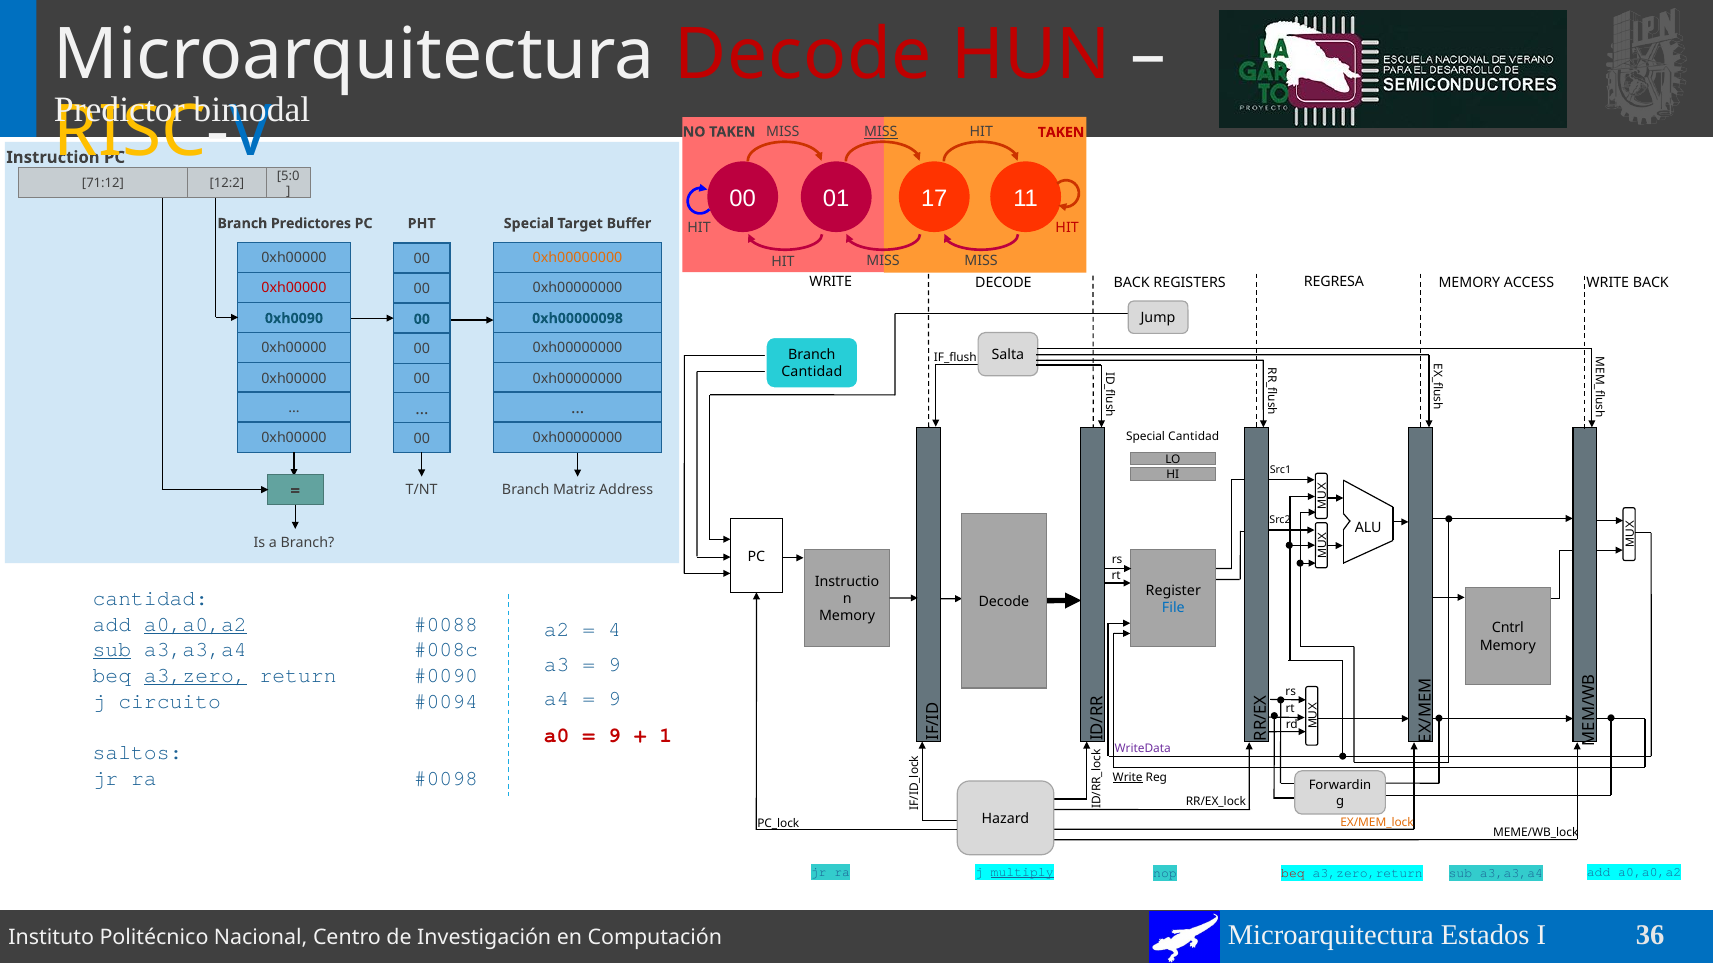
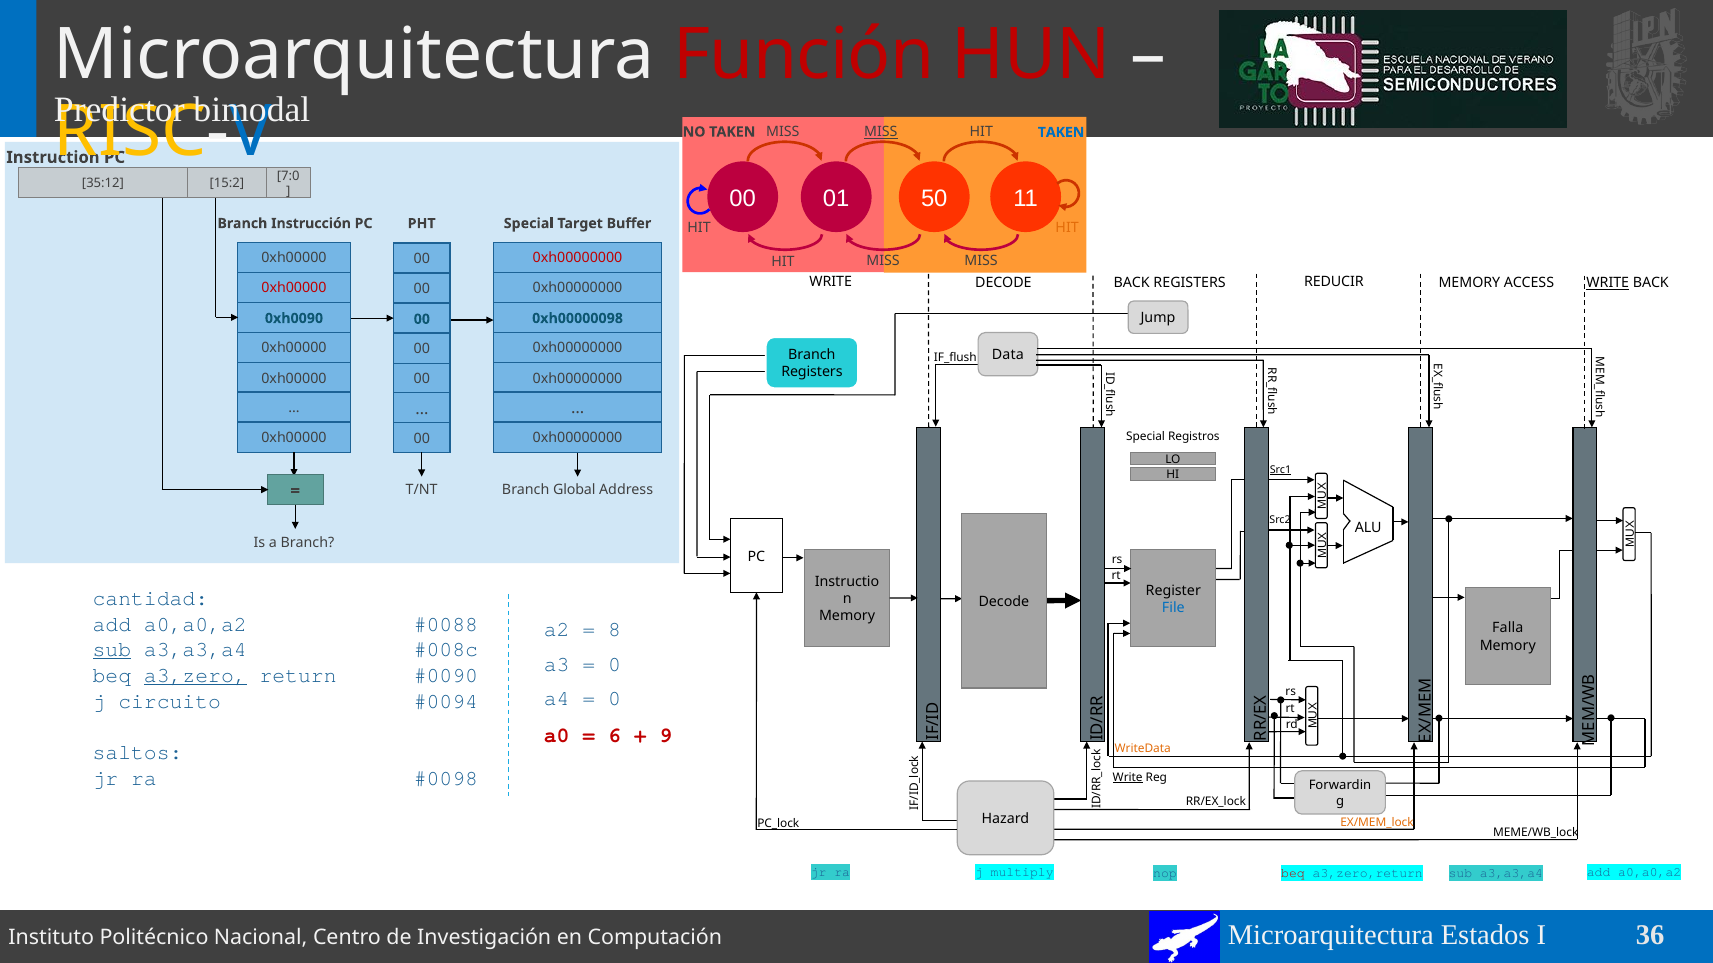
Decode: Decode -> Función (804, 55)
TAKEN colour: red -> blue (1061, 132)
5:0: 5:0 -> 7:0 (288, 176)
71:12: 71:12 -> 35:12 (103, 184)
12:2: 12:2 -> 15:2 (227, 184)
17: 17 -> 50 (934, 198)
Predictores: Predictores -> Instrucción (311, 224)
HIT colour: red -> orange (1067, 228)
0xh00000000 colour: orange -> red (578, 258)
REGRESA: REGRESA -> REDUCIR (1334, 282)
WRITE underline: none -> present (1608, 283)
Salta: Salta -> Data (1008, 355)
Cantidad: Cantidad -> Registers (812, 372)
Special Cantidad: Cantidad -> Registros (1194, 437)
Src1 underline: none -> present (1280, 470)
Matriz: Matriz -> Global (574, 490)
a0,a0,a2 underline: present -> none (195, 624)
4: 4 -> 8 (615, 630)
Cntrl: Cntrl -> Falla (1508, 629)
9: 9 -> 0 (615, 665)
9: 9 -> 0 (615, 699)
9: 9 -> 6 (615, 736)
1: 1 -> 9 (666, 736)
WriteData colour: purple -> orange (1143, 749)
multiply underline: present -> none (1022, 873)
